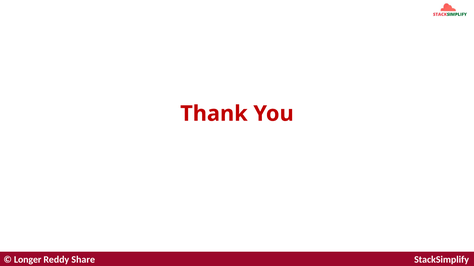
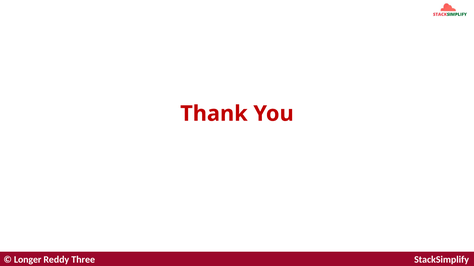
Share: Share -> Three (83, 260)
